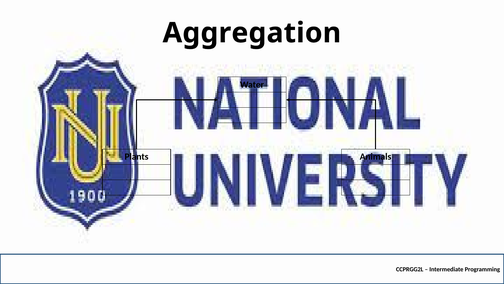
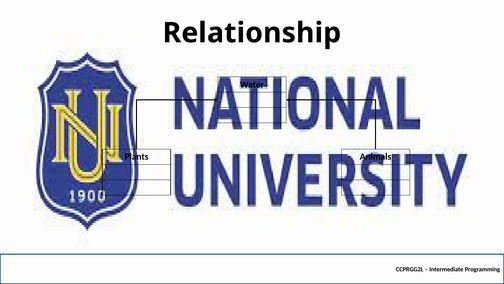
Aggregation: Aggregation -> Relationship (252, 33)
